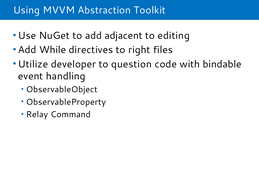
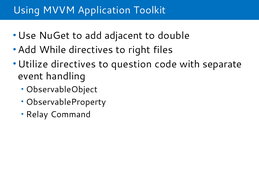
Abstraction: Abstraction -> Application (104, 10)
editing: editing -> double (174, 36)
Utilize developer: developer -> directives (73, 64)
bindable: bindable -> separate (222, 64)
